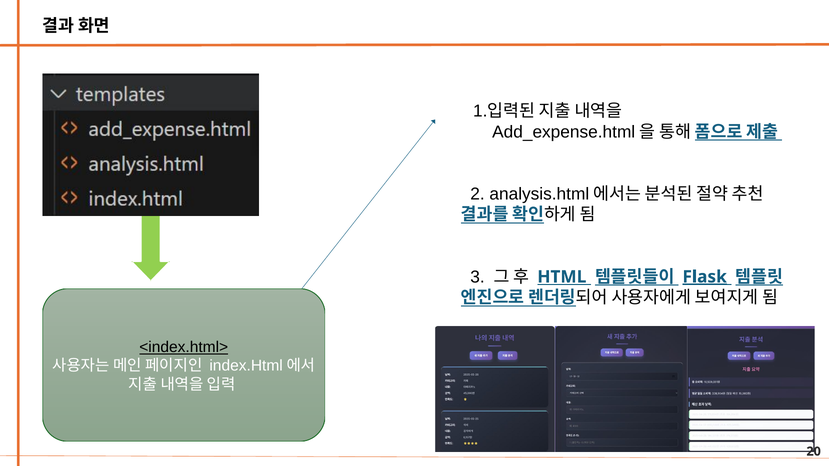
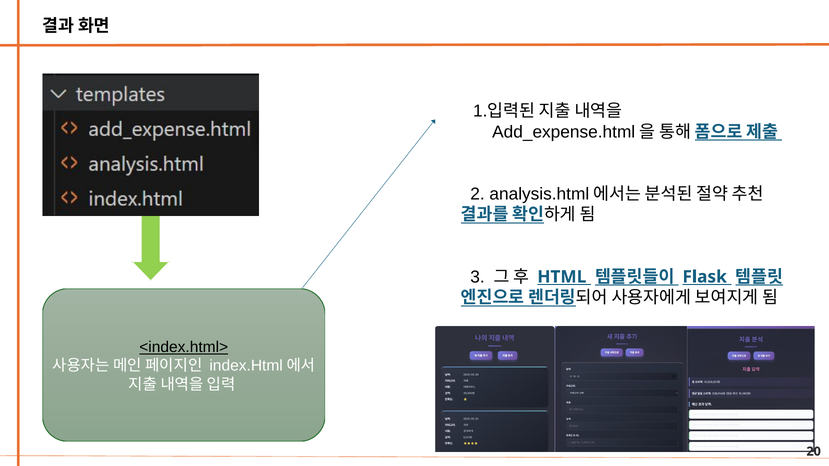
Flask underline: present -> none (705, 277)
